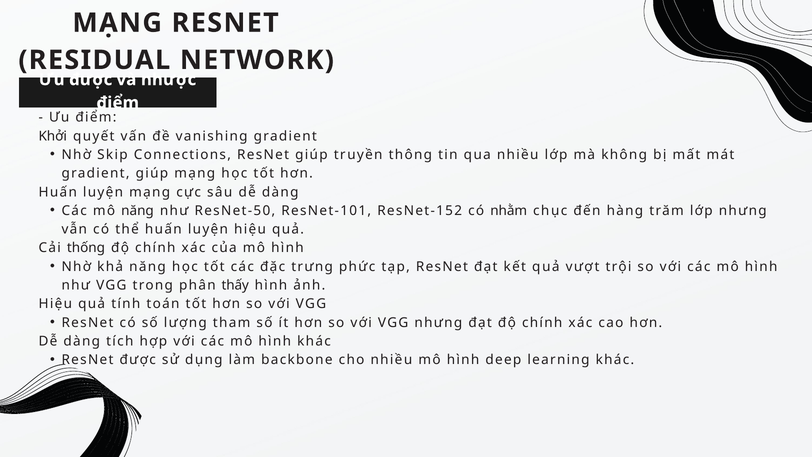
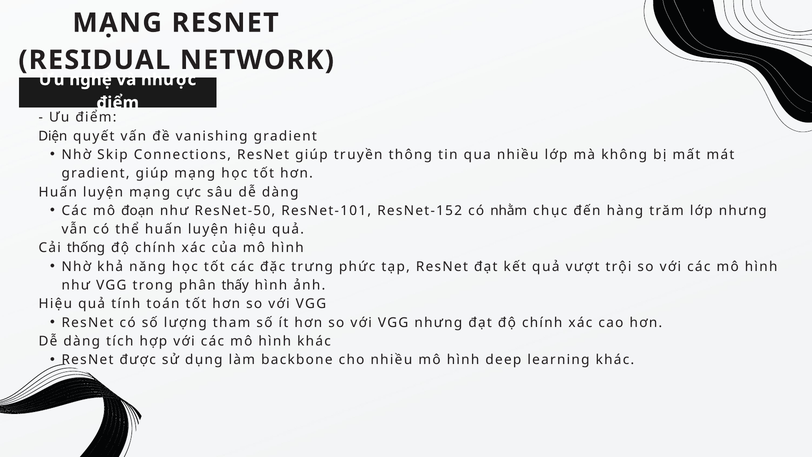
Ưu được: được -> nghệ (91, 80)
Khởi: Khởi -> Diện (53, 136)
mô năng: năng -> đoạn (137, 211)
